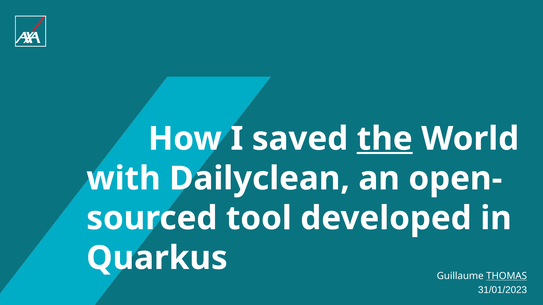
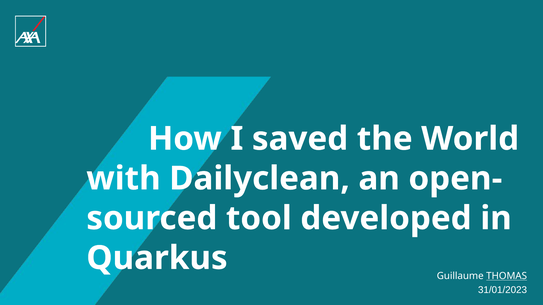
the underline: present -> none (385, 139)
